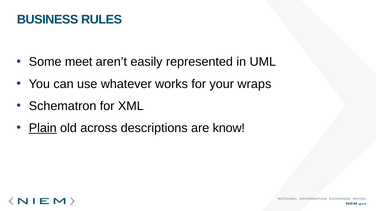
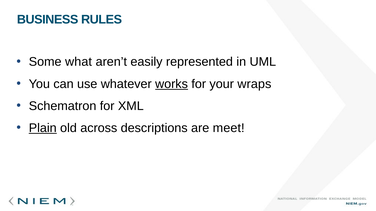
meet: meet -> what (79, 62)
works underline: none -> present (172, 84)
know: know -> meet (229, 128)
